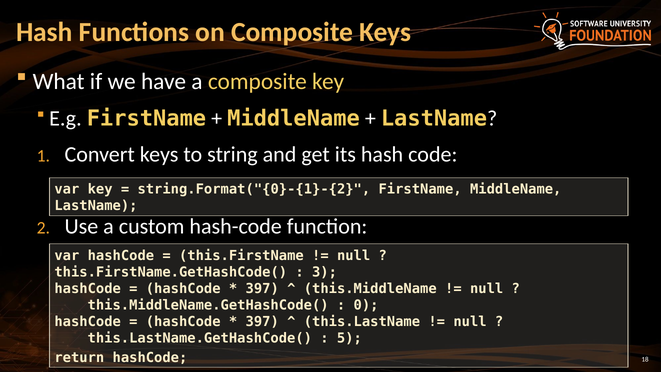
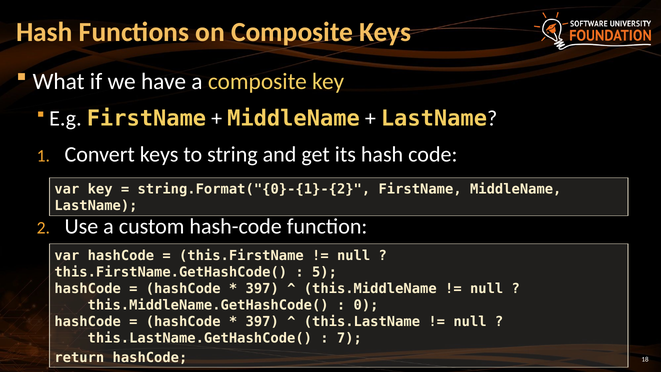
3: 3 -> 5 (324, 272)
5: 5 -> 7 (349, 338)
